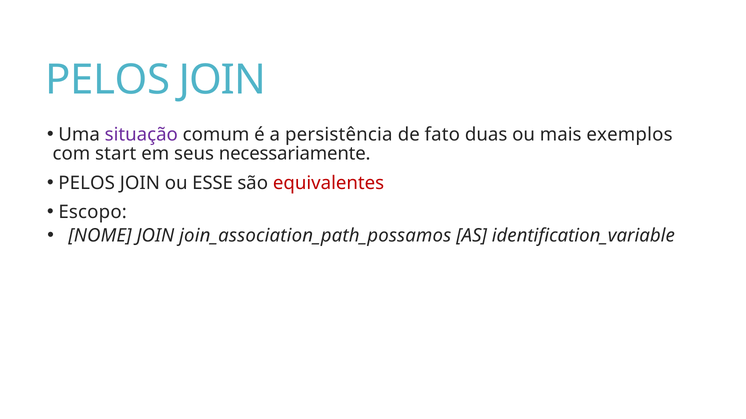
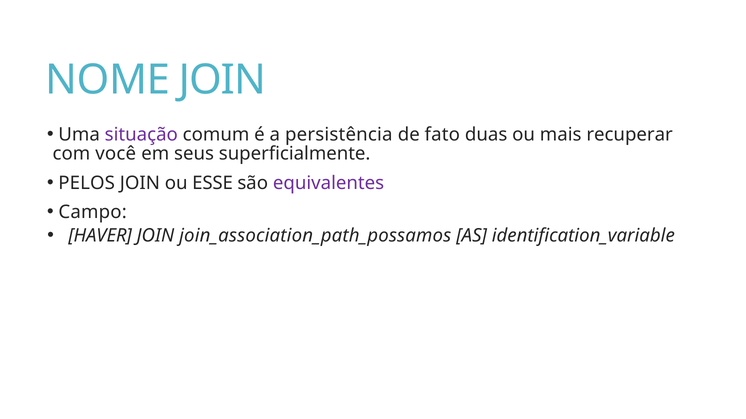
PELOS: PELOS -> NOME (108, 80)
exemplos: exemplos -> recuperar (630, 135)
start: start -> você (116, 154)
necessariamente: necessariamente -> superficialmente (295, 154)
equivalentes colour: red -> purple (329, 183)
Escopo: Escopo -> Campo (93, 212)
NOME: NOME -> HAVER (100, 236)
